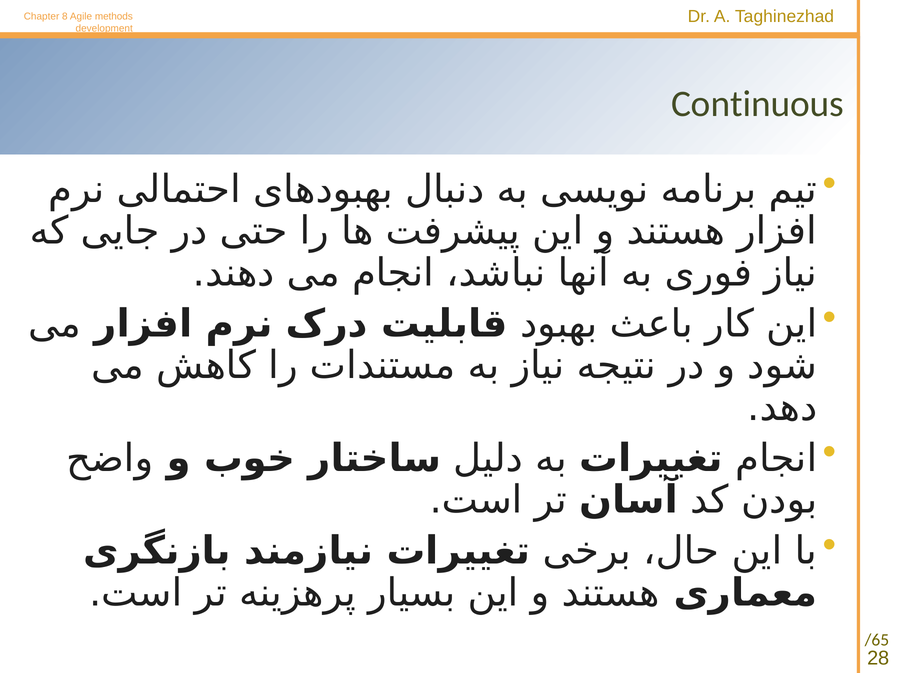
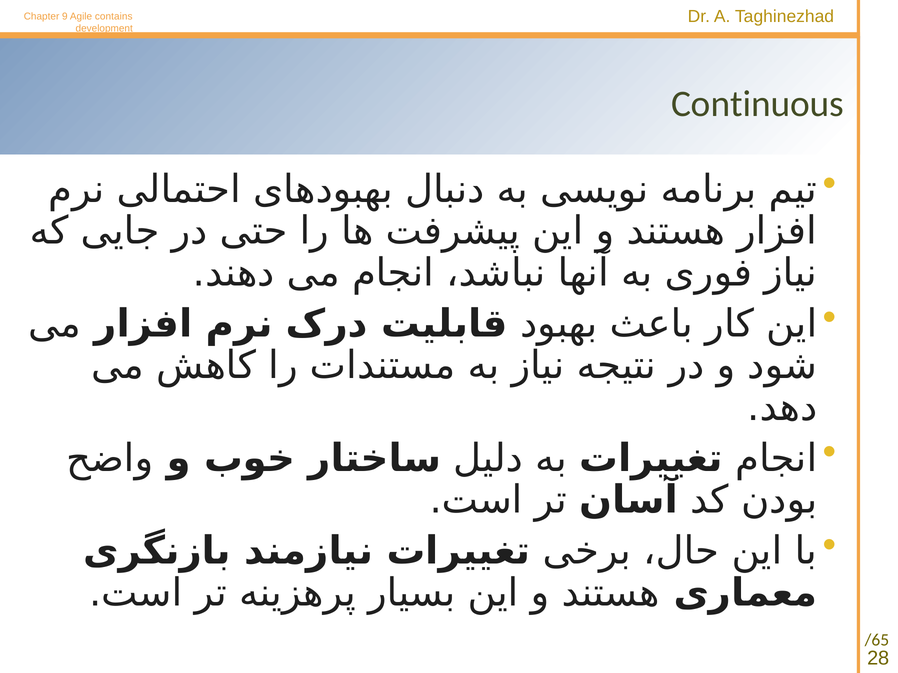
8: 8 -> 9 (65, 16)
methods: methods -> contains (114, 16)
